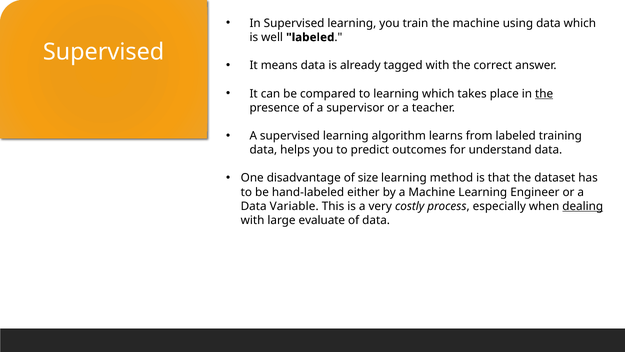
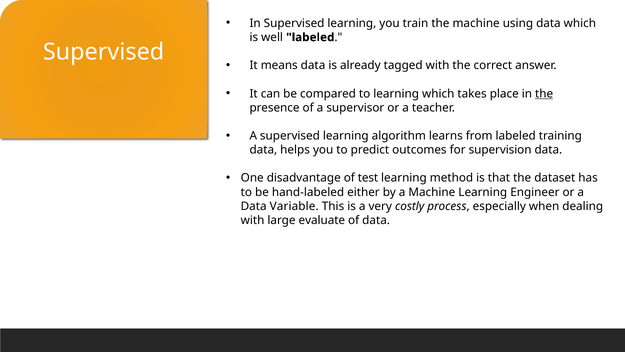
understand: understand -> supervision (500, 150)
size: size -> test (368, 178)
dealing underline: present -> none (583, 206)
